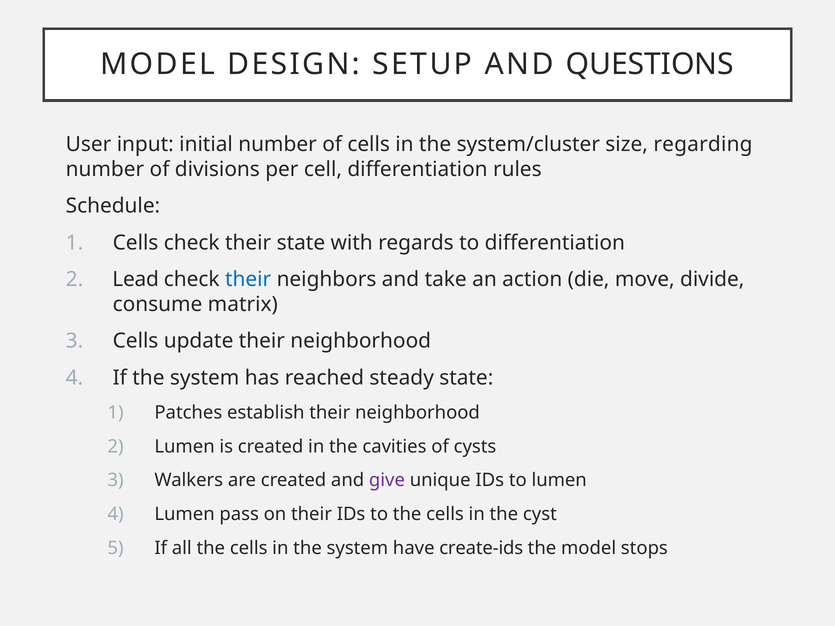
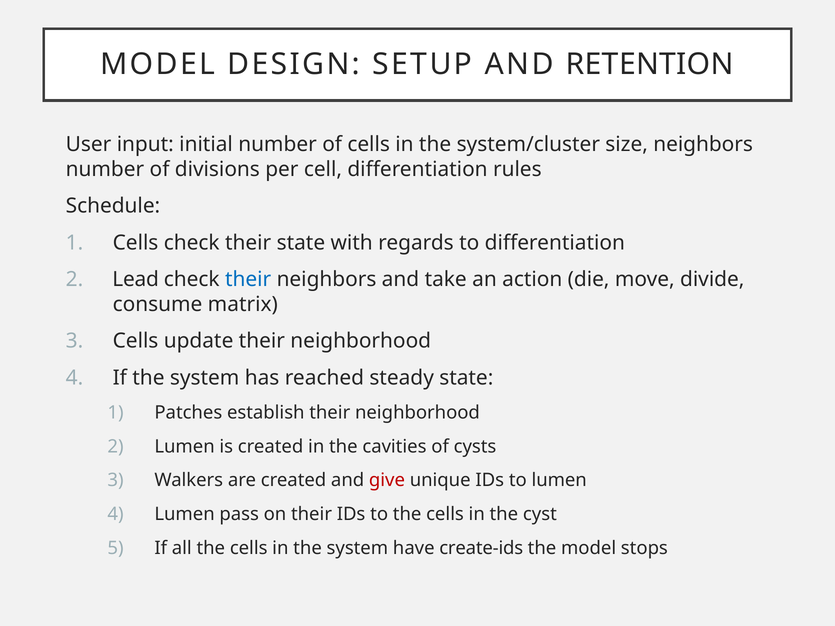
QUESTIONS: QUESTIONS -> RETENTION (650, 64)
size regarding: regarding -> neighbors (703, 144)
give colour: purple -> red (387, 480)
